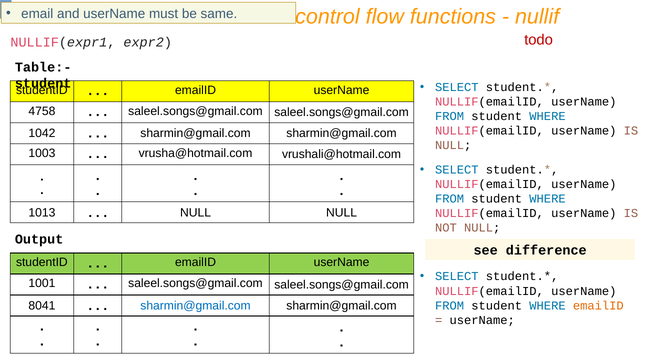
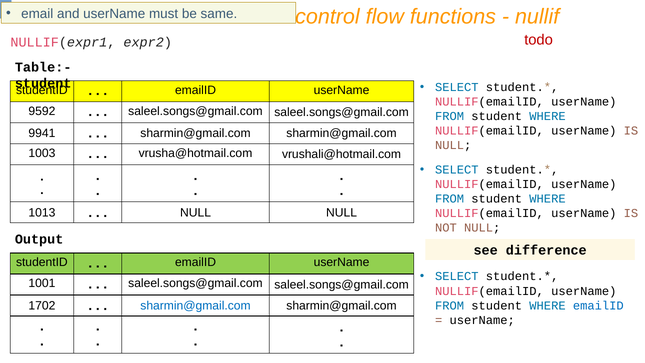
4758: 4758 -> 9592 (42, 111)
1042: 1042 -> 9941 (42, 133)
8041: 8041 -> 1702 (42, 306)
emailID colour: orange -> blue (598, 305)
